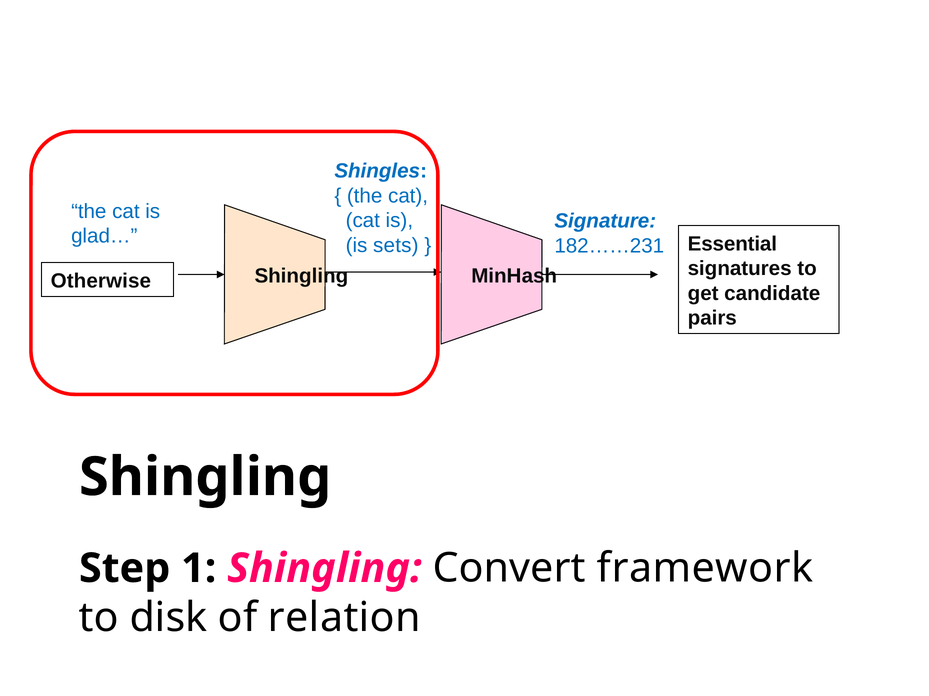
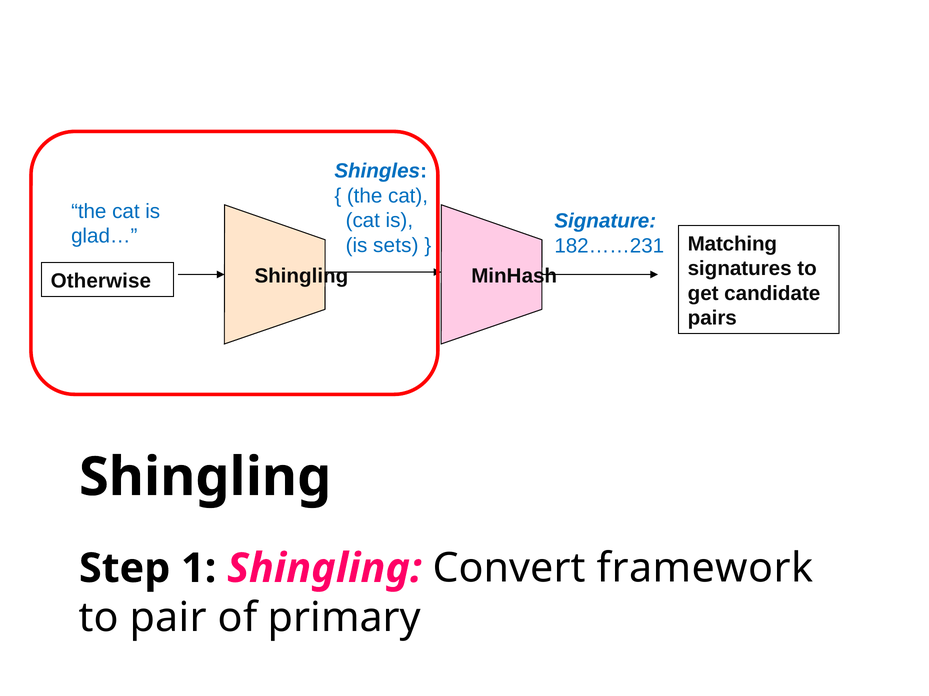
Essential: Essential -> Matching (732, 244)
disk: disk -> pair (168, 619)
relation: relation -> primary (344, 619)
